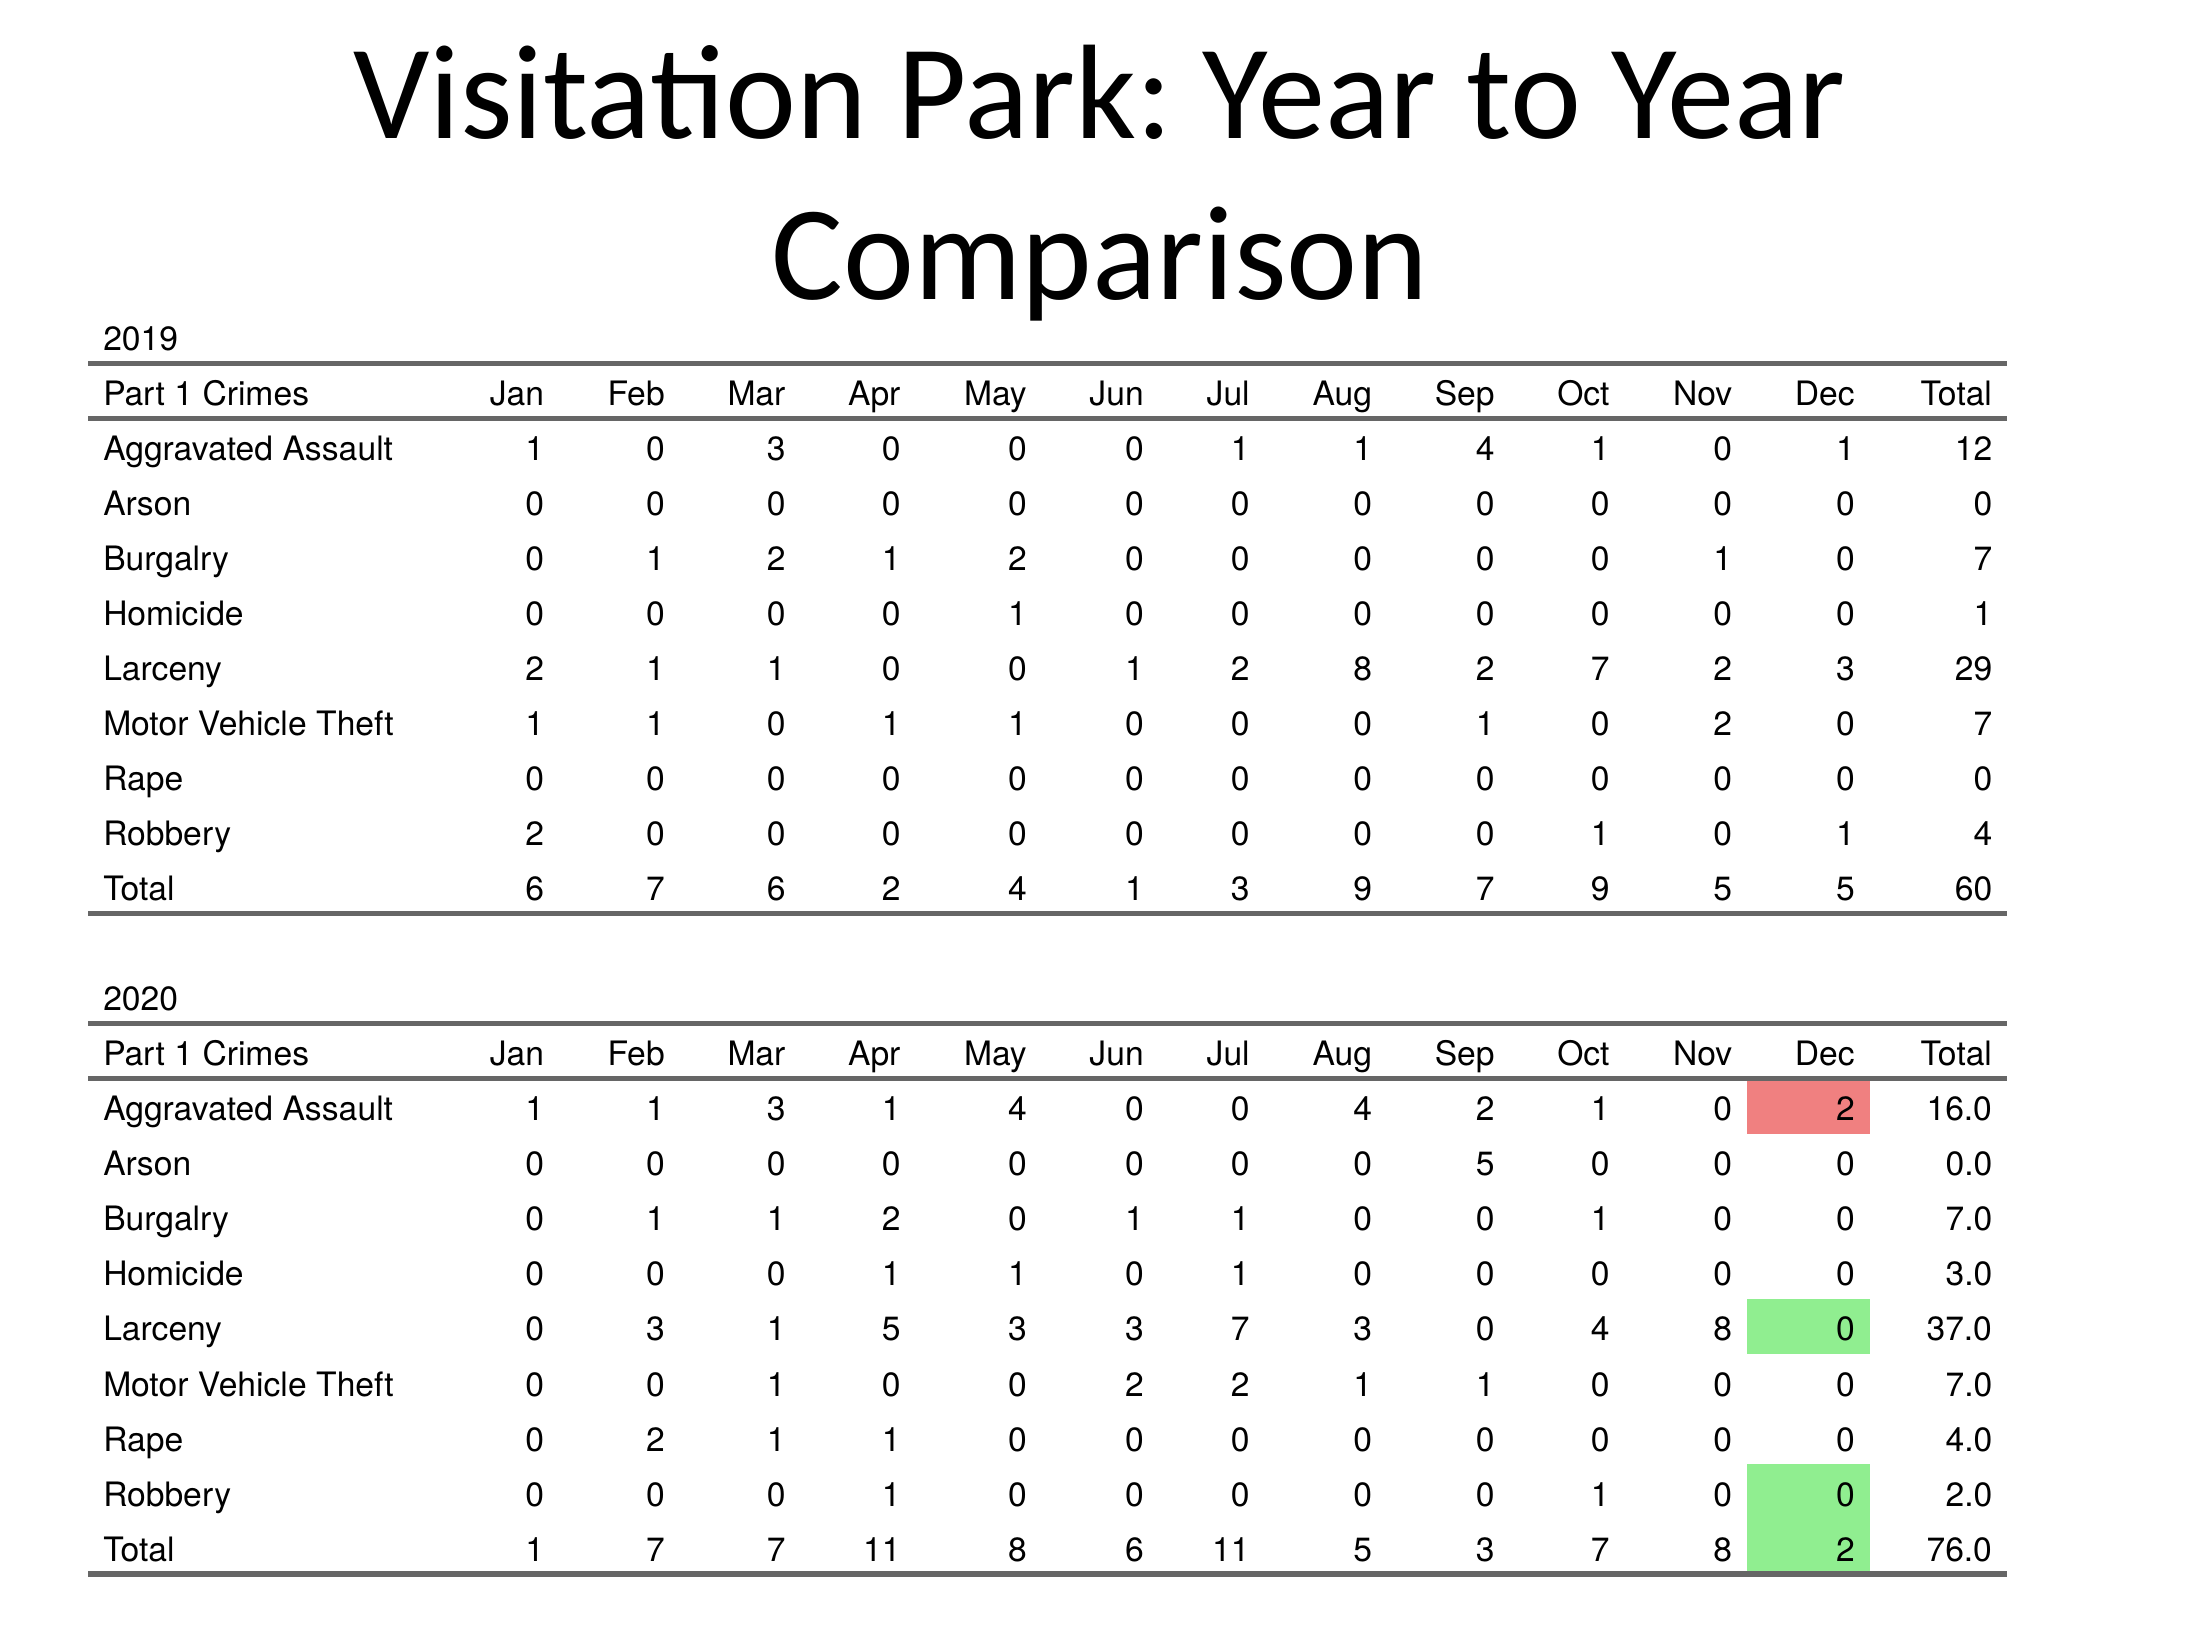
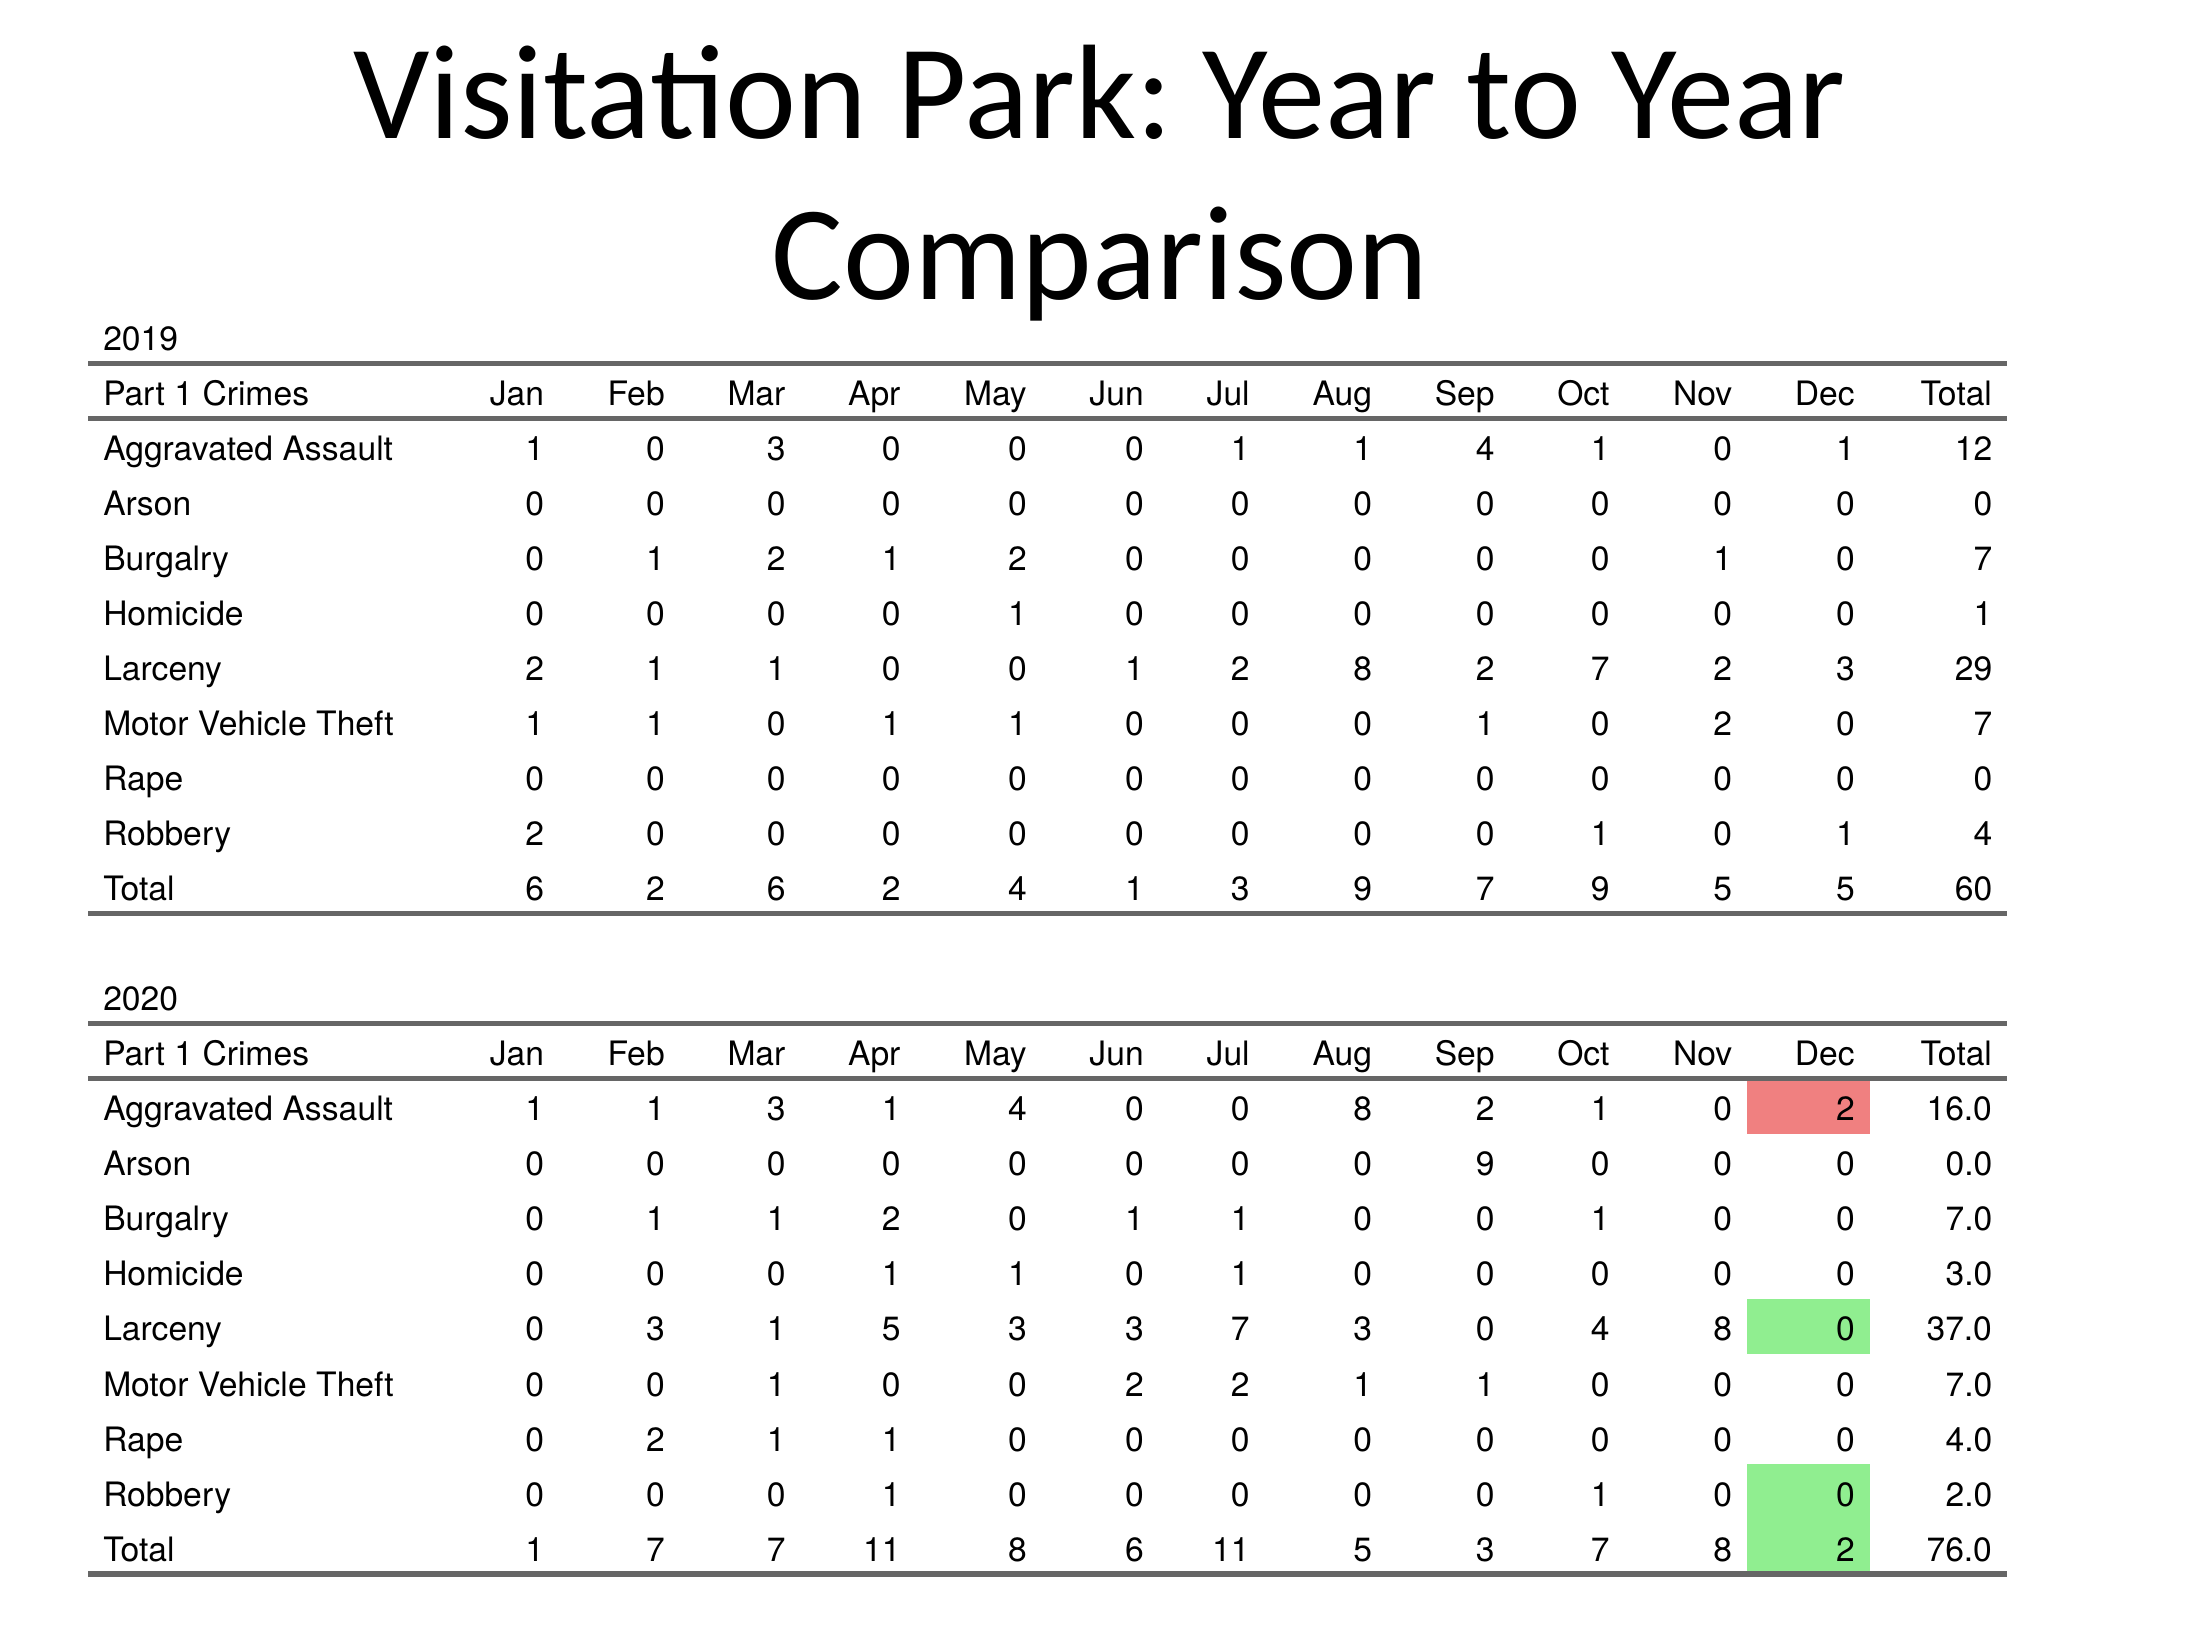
Total 6 7: 7 -> 2 (656, 889)
0 0 4: 4 -> 8 (1363, 1110)
0 5: 5 -> 9 (1485, 1165)
